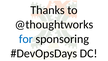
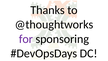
for colour: blue -> purple (26, 39)
